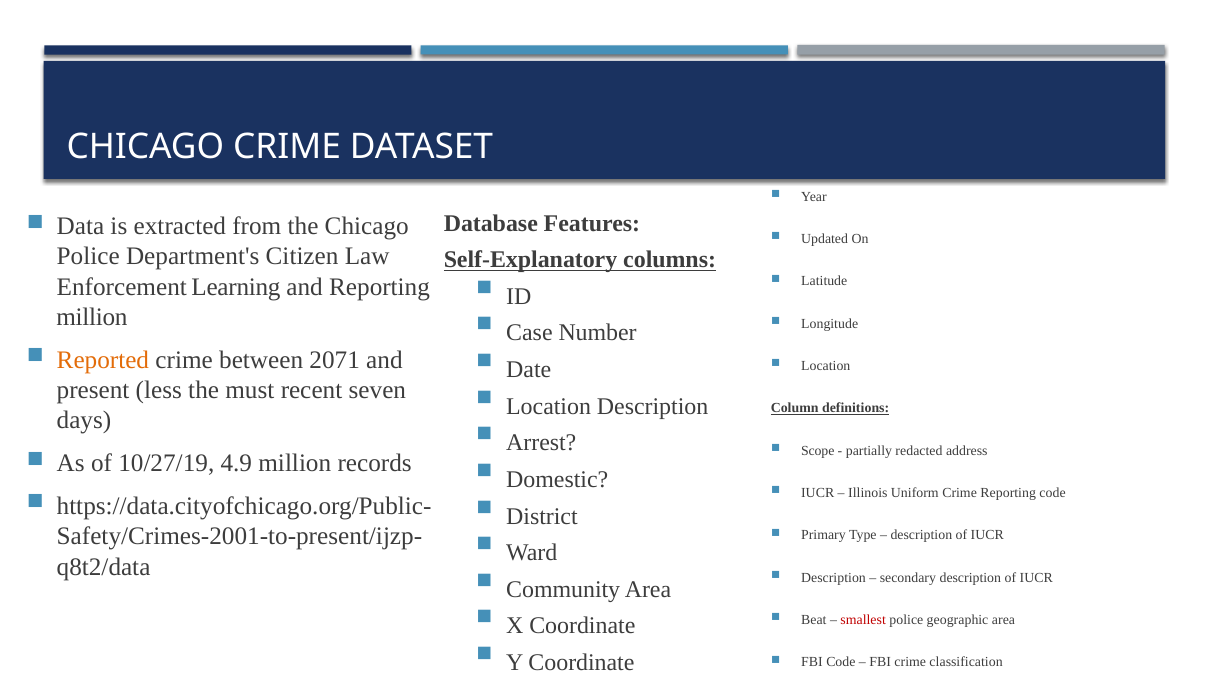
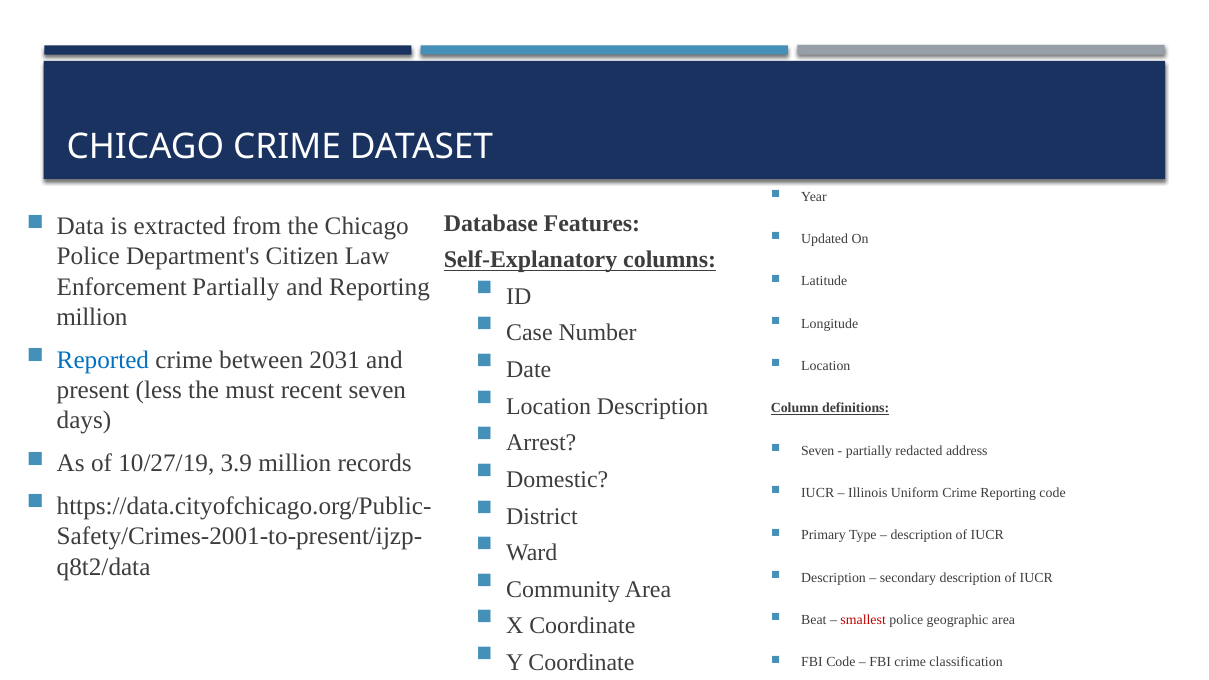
Enforcement Learning: Learning -> Partially (236, 287)
Reported colour: orange -> blue (103, 360)
2071: 2071 -> 2031 (335, 360)
Scope: Scope -> Seven (818, 451)
4.9: 4.9 -> 3.9 (236, 463)
